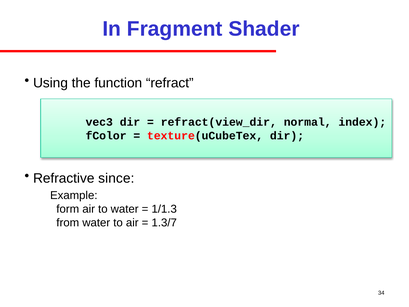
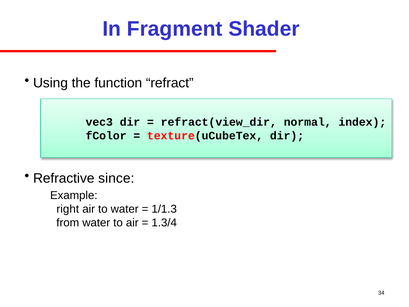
form: form -> right (68, 209)
1.3/7: 1.3/7 -> 1.3/4 (164, 223)
